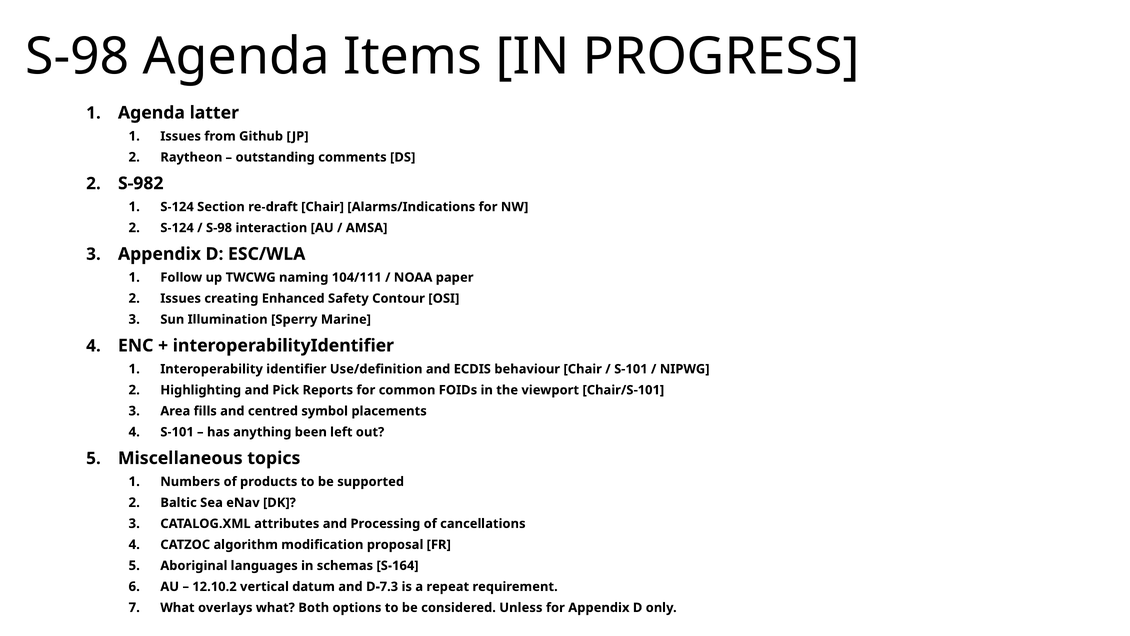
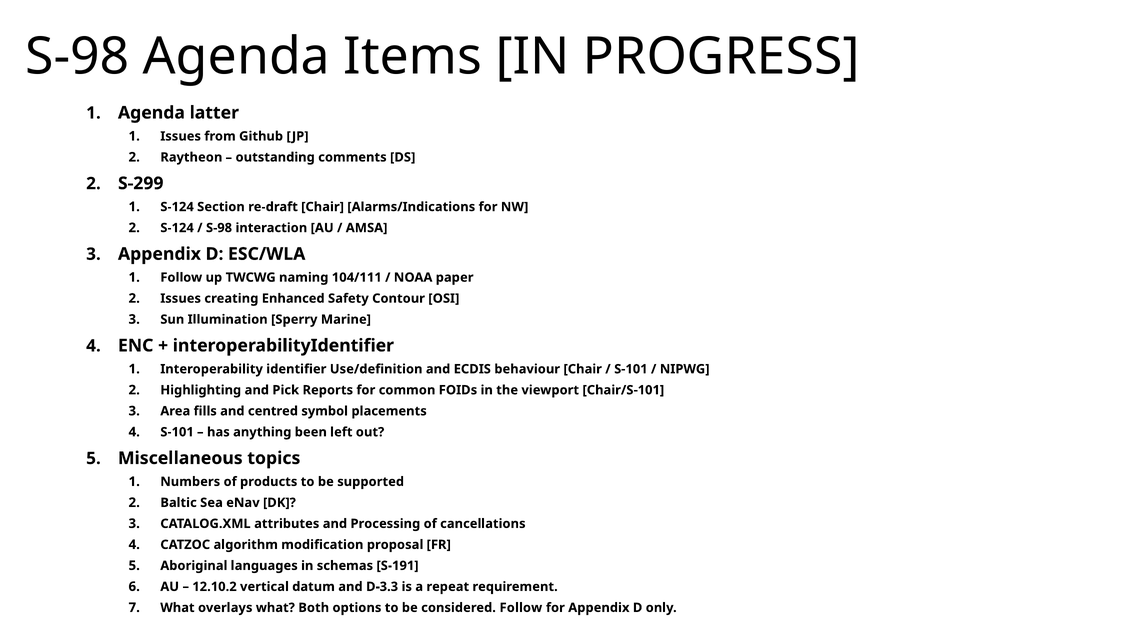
S-982: S-982 -> S-299 (141, 183)
S-164: S-164 -> S-191 (398, 565)
D-7.3: D-7.3 -> D-3.3 (382, 586)
considered Unless: Unless -> Follow (521, 607)
